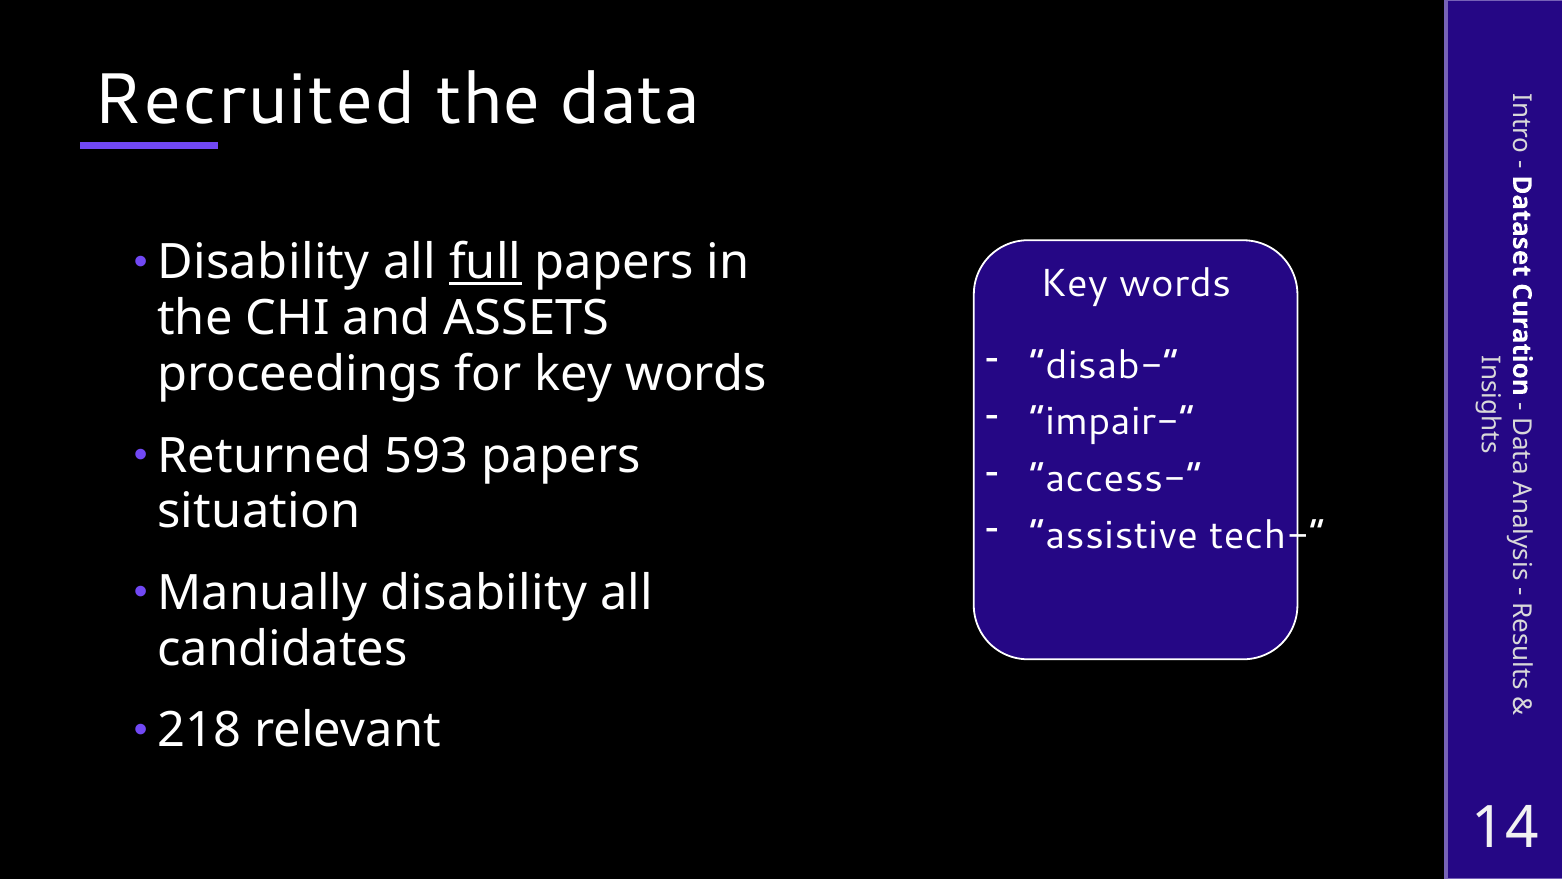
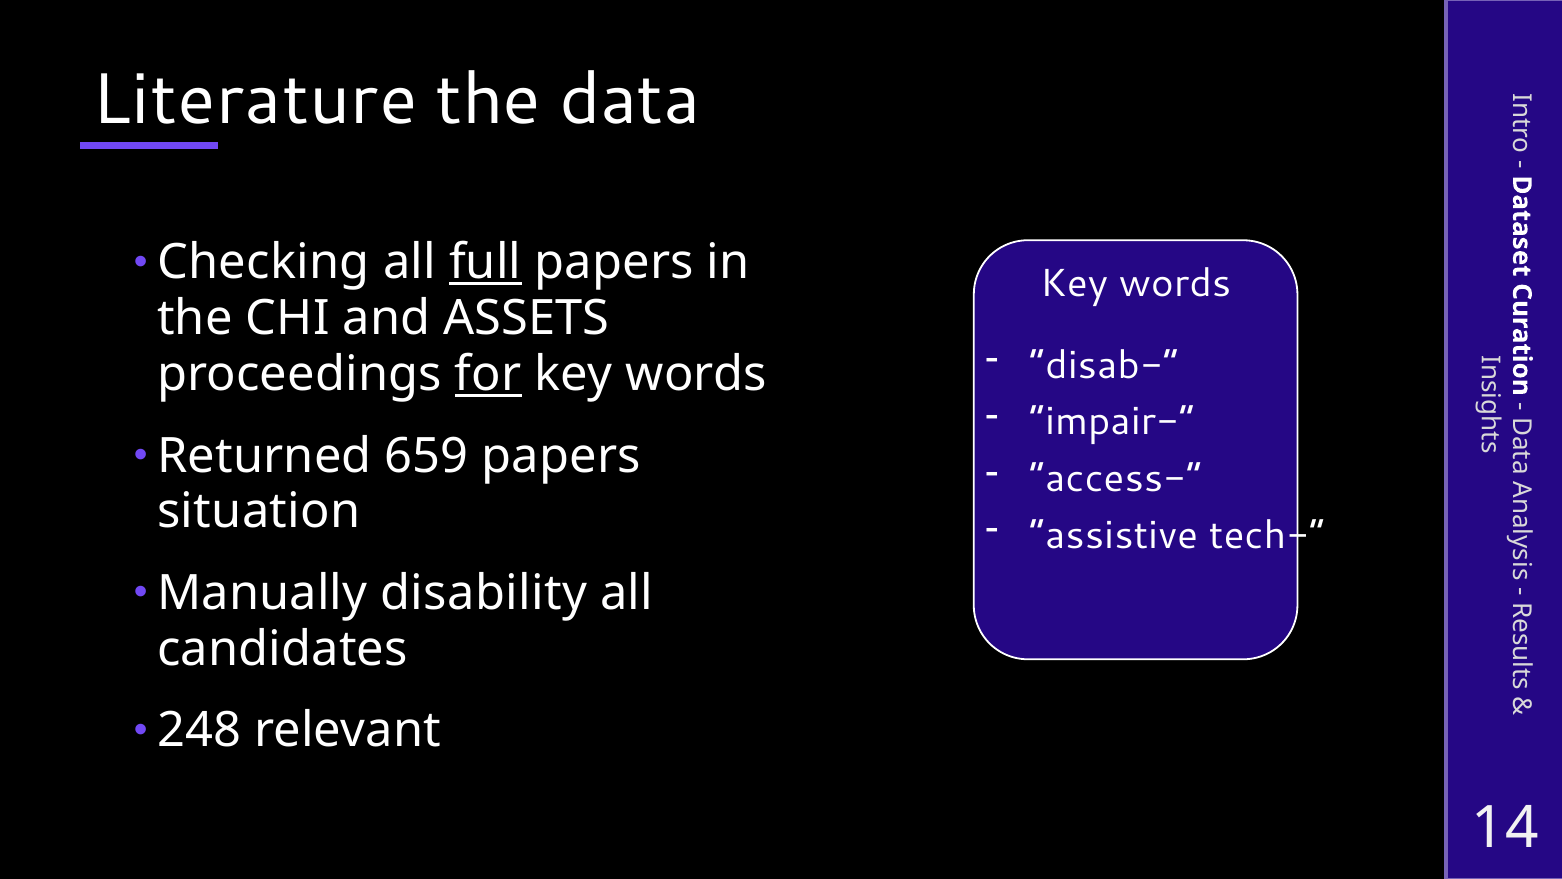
Recruited: Recruited -> Literature (255, 100)
Disability: Disability -> Checking (264, 263)
for underline: none -> present (488, 374)
593: 593 -> 659 (427, 456)
218: 218 -> 248 (199, 731)
